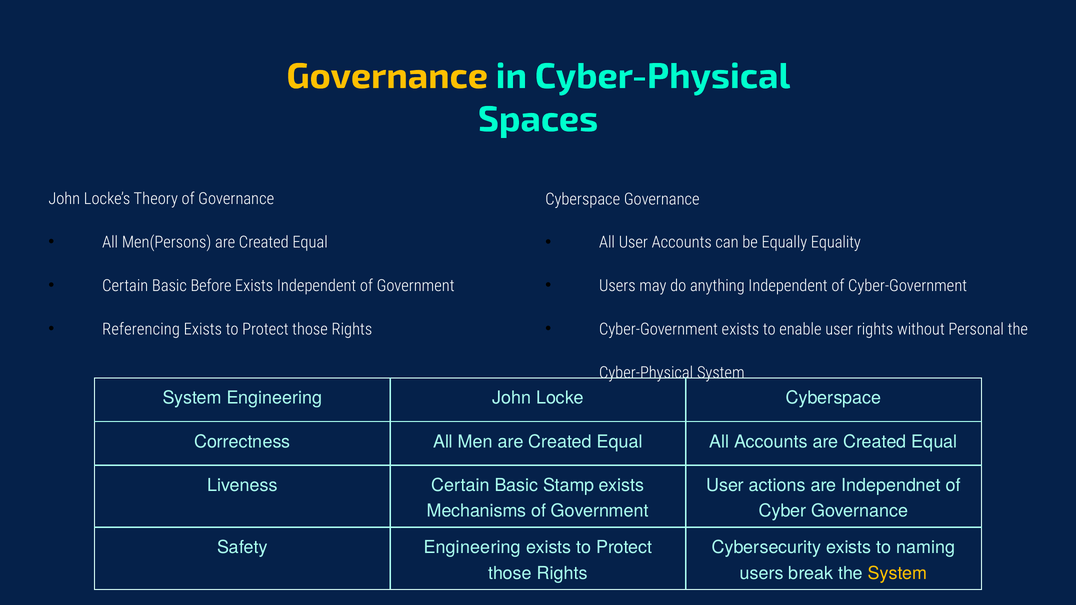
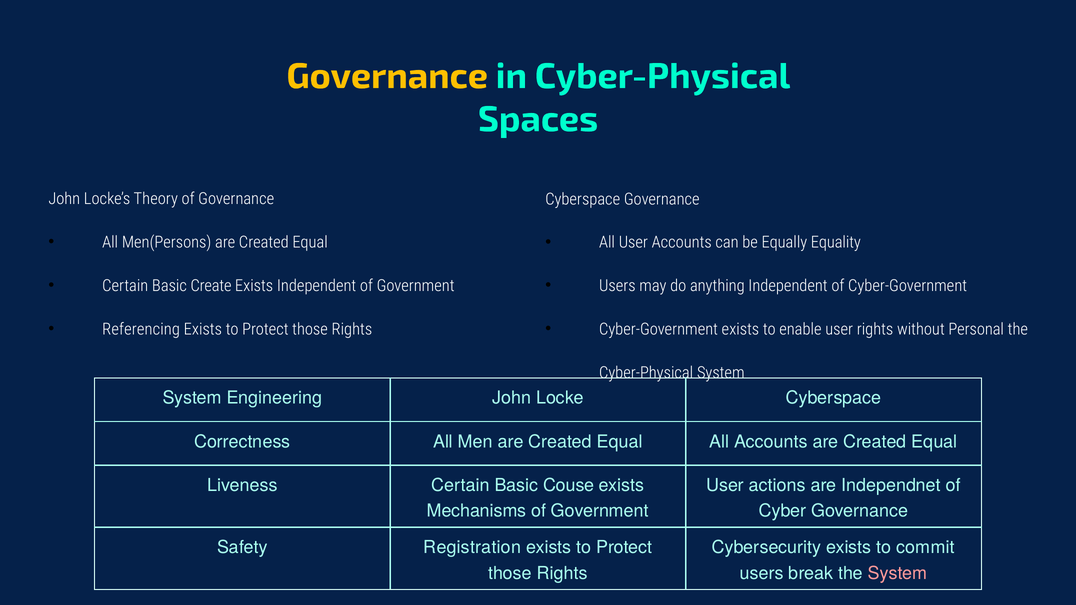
Before: Before -> Create (211, 286)
Stamp: Stamp -> Couse (569, 486)
Safety Engineering: Engineering -> Registration (472, 548)
naming: naming -> commit (925, 548)
System colour: yellow -> pink (898, 573)
